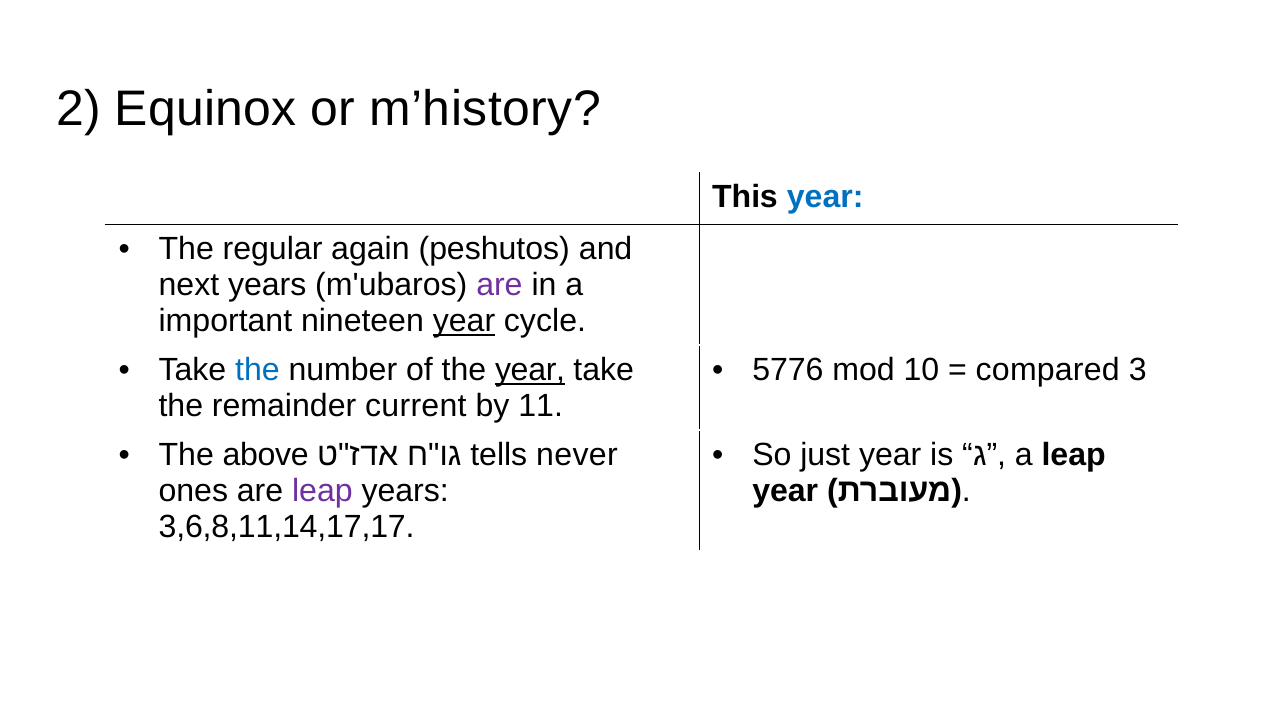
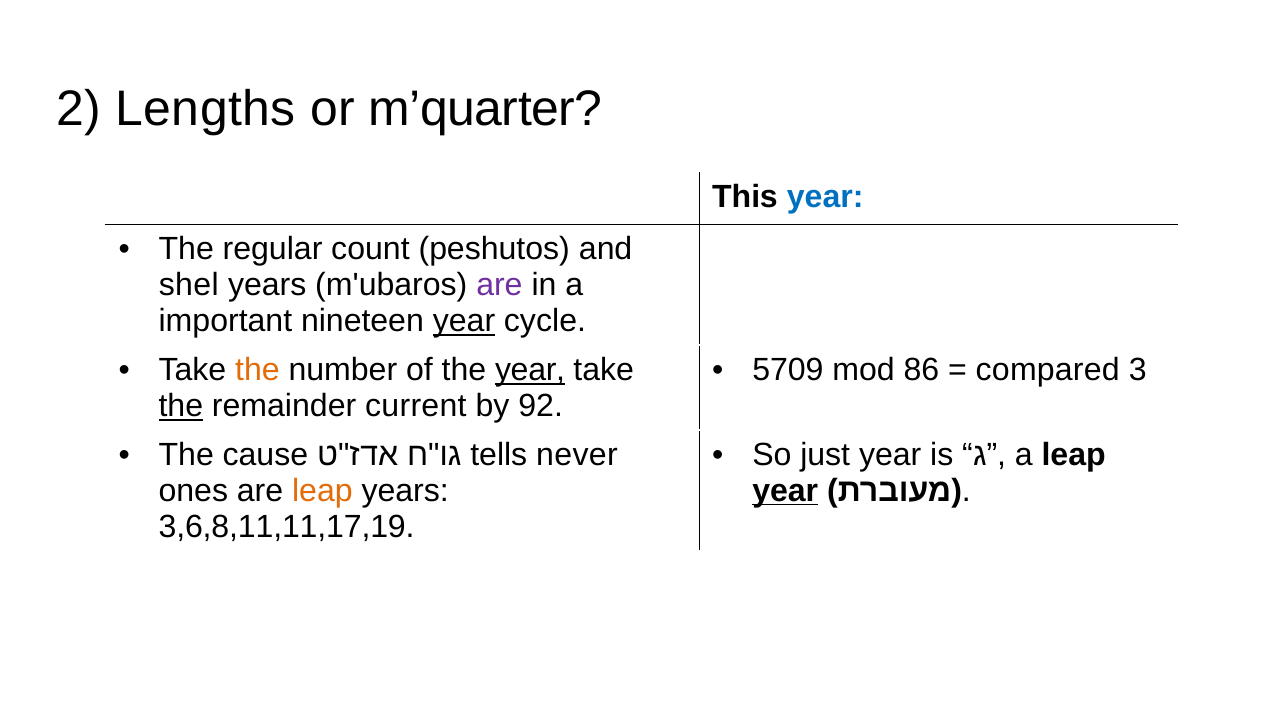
Equinox: Equinox -> Lengths (206, 109)
m’history: m’history -> m’quarter (486, 109)
again: again -> count (370, 249)
next: next -> shel (189, 285)
the colour: blue -> orange (257, 370)
5776: 5776 -> 5709 (788, 370)
10: 10 -> 86 (921, 370)
the underline: none -> present (181, 406)
11: 11 -> 92 (541, 406)
above: above -> cause (265, 455)
leap colour: purple -> orange (322, 491)
year underline: none -> present (785, 491)
3,6,8,11,14,17,17: 3,6,8,11,14,17,17 -> 3,6,8,11,11,17,19 (287, 526)
